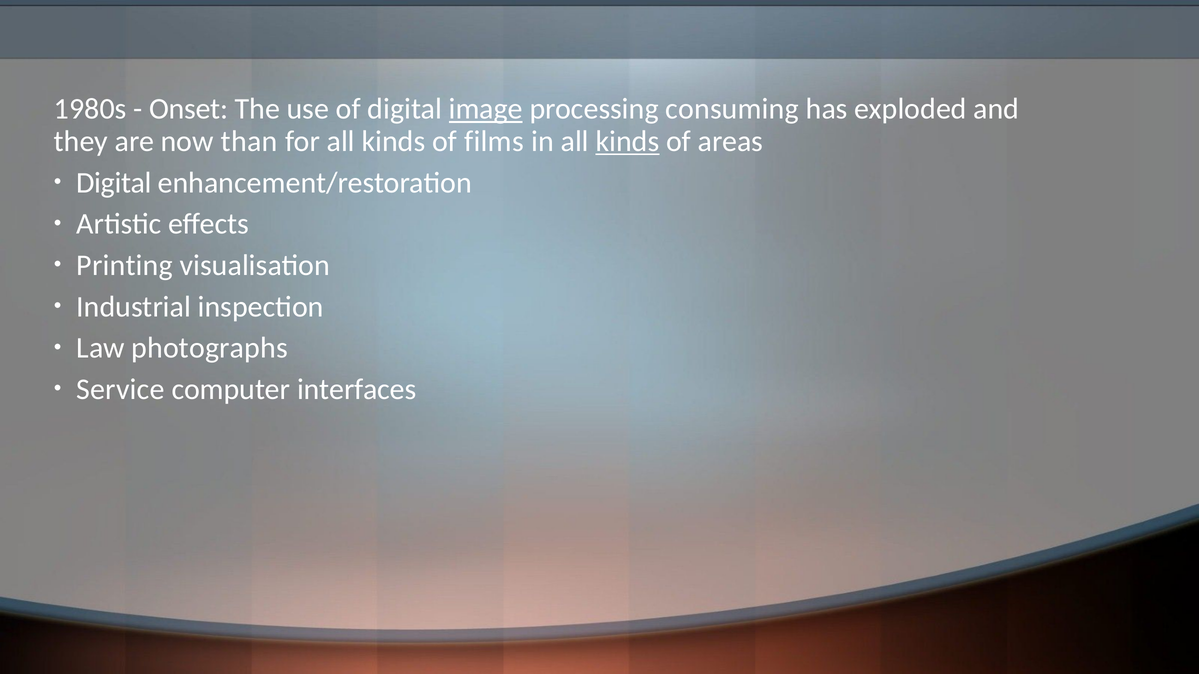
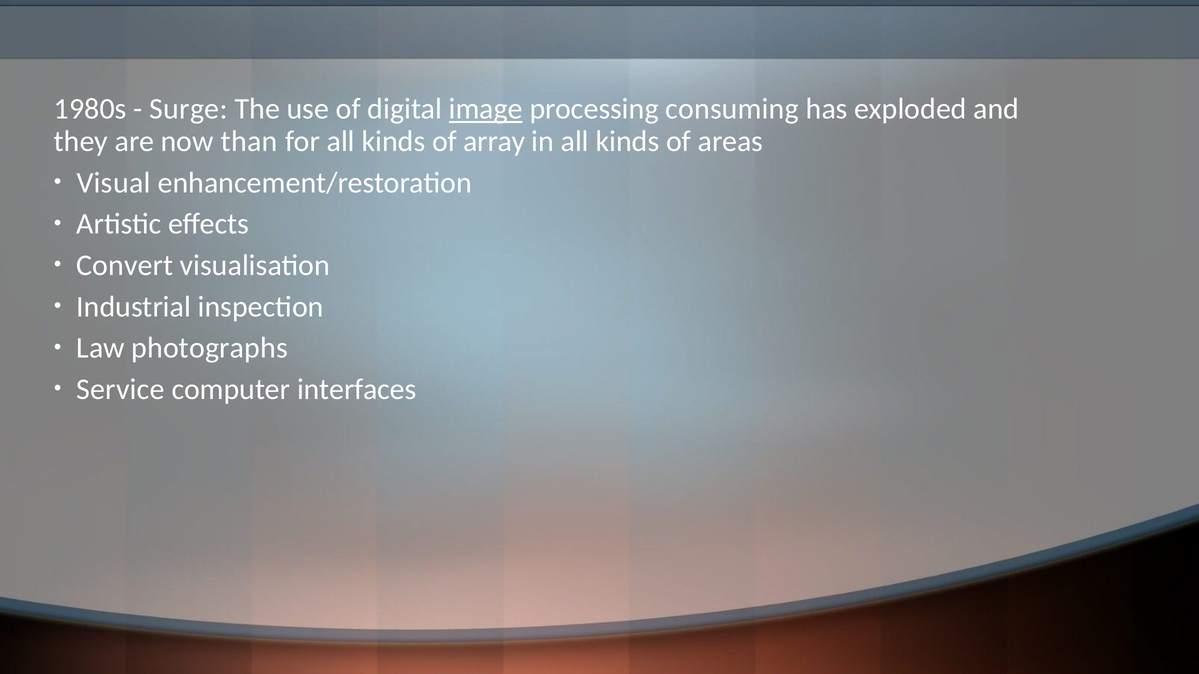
Onset: Onset -> Surge (188, 109)
films: films -> array (494, 141)
kinds underline: present -> none (627, 141)
Digital: Digital -> Visual (114, 183)
Printing: Printing -> Convert (125, 266)
